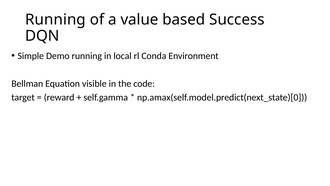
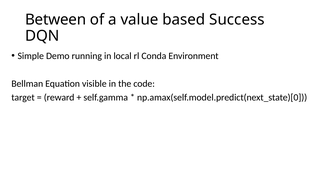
Running: Running -> Between (56, 20)
